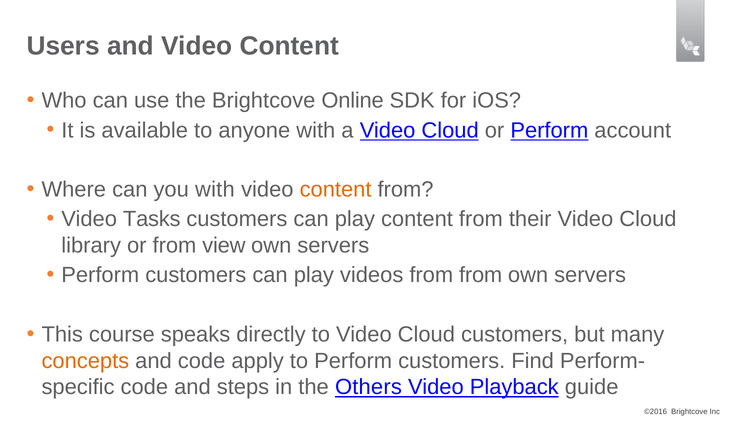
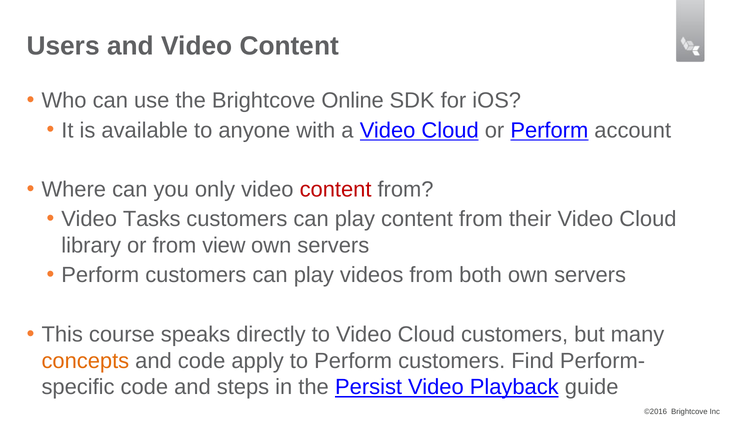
you with: with -> only (215, 189)
content colour: orange -> red (336, 189)
from from: from -> both (481, 275)
Others: Others -> Persist (369, 387)
